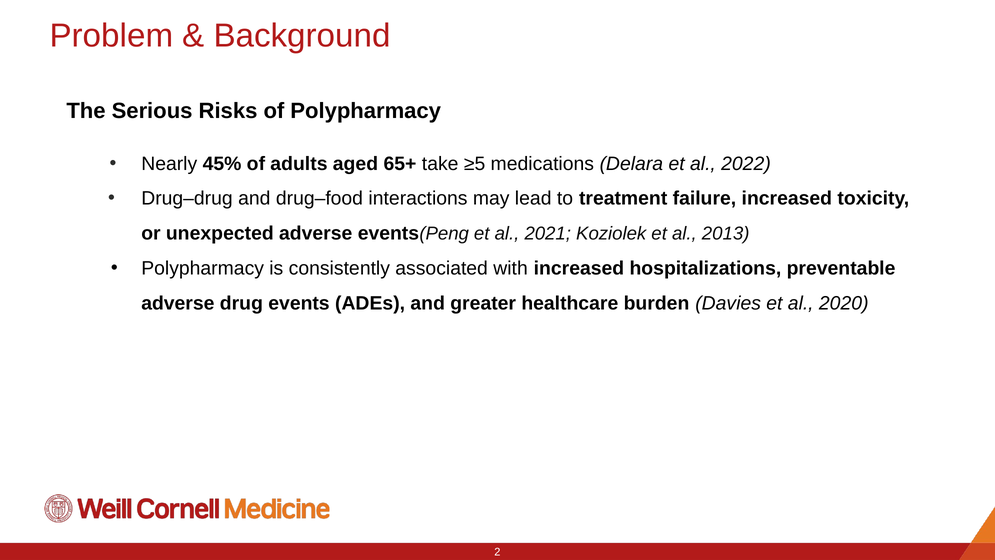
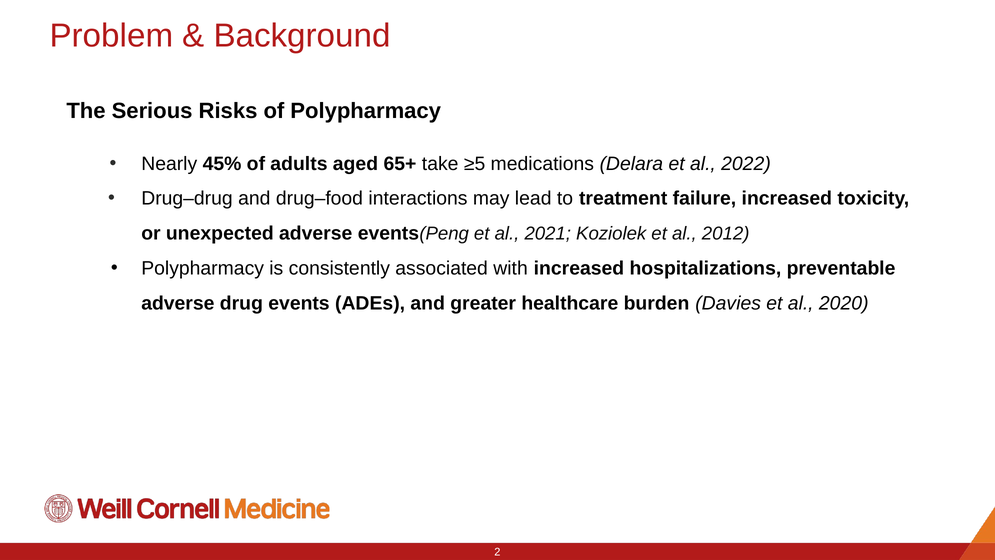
2013: 2013 -> 2012 (726, 234)
